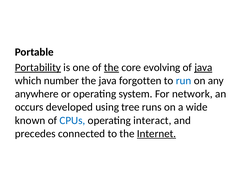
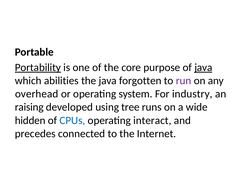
the underline: present -> none (111, 67)
evolving: evolving -> purpose (162, 67)
number: number -> abilities (61, 81)
run colour: blue -> purple (184, 81)
anywhere: anywhere -> overhead (37, 94)
network: network -> industry (192, 94)
occurs: occurs -> raising (29, 107)
known: known -> hidden (30, 120)
Internet underline: present -> none (157, 134)
